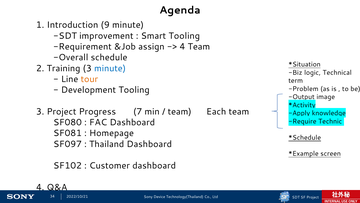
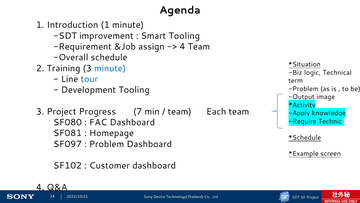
Introduction 9: 9 -> 1 (105, 25)
tour colour: orange -> blue (89, 79)
Thailand: Thailand -> Problem (107, 144)
